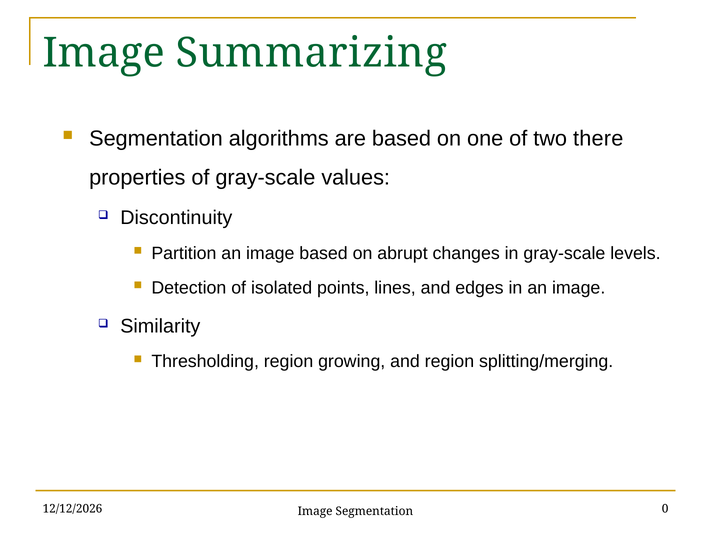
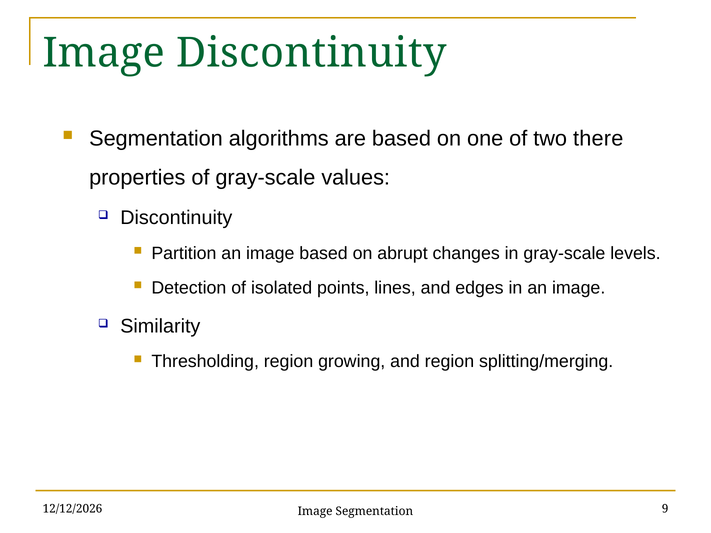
Image Summarizing: Summarizing -> Discontinuity (311, 53)
0: 0 -> 9 (665, 509)
